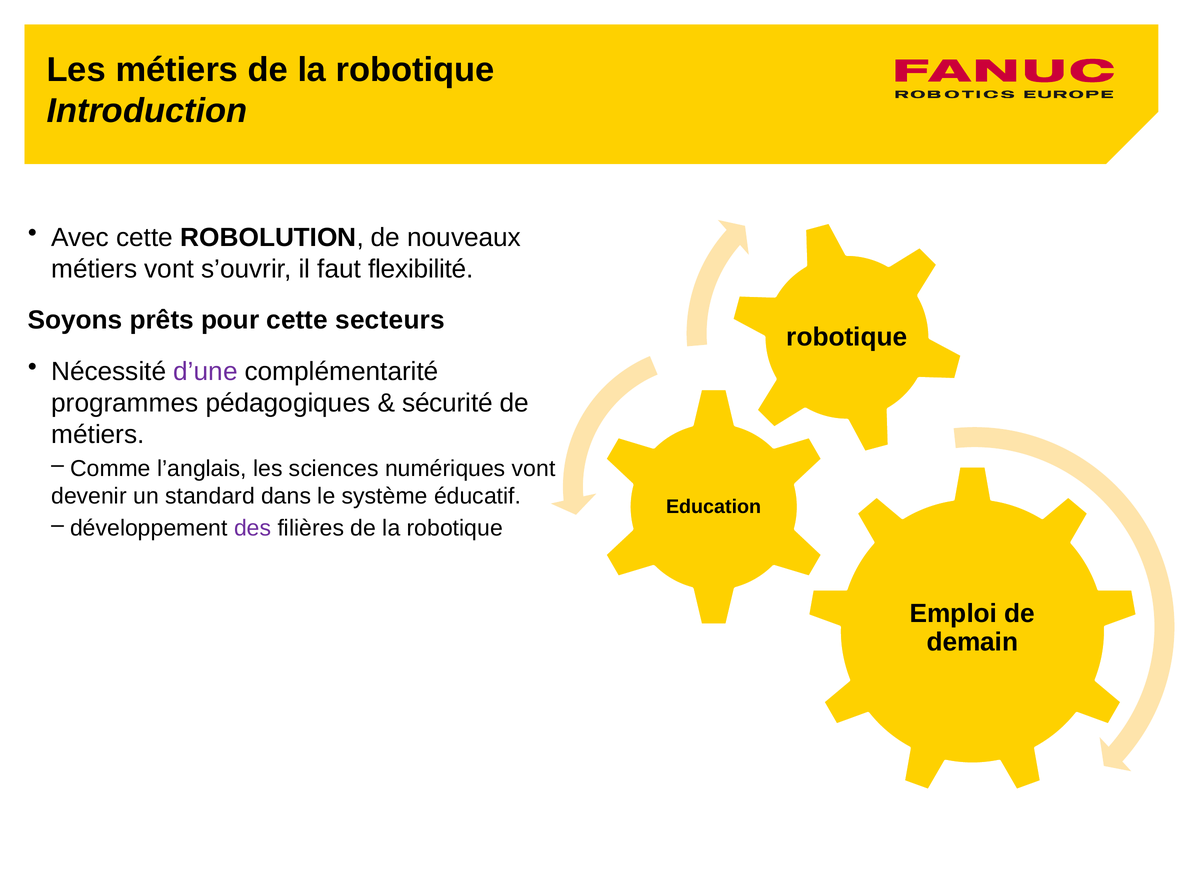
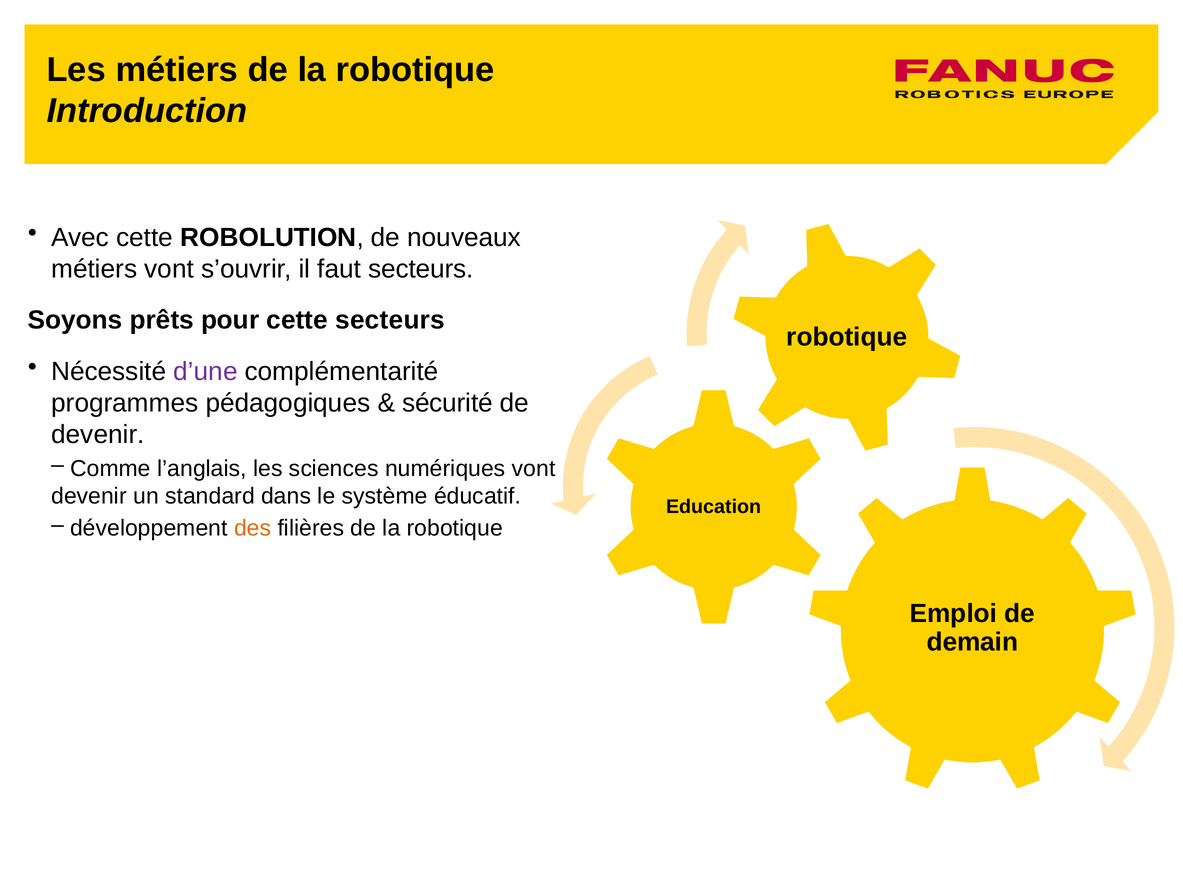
faut flexibilité: flexibilité -> secteurs (421, 269)
métiers: métiers -> devenir (98, 435)
des colour: purple -> orange (253, 528)
